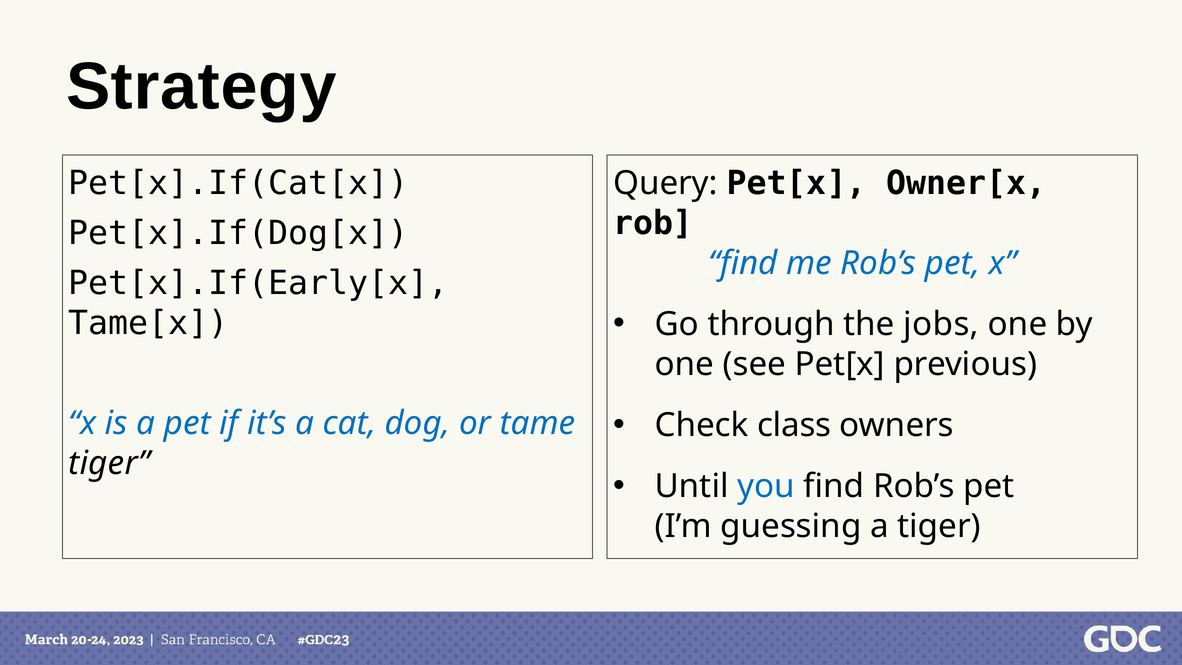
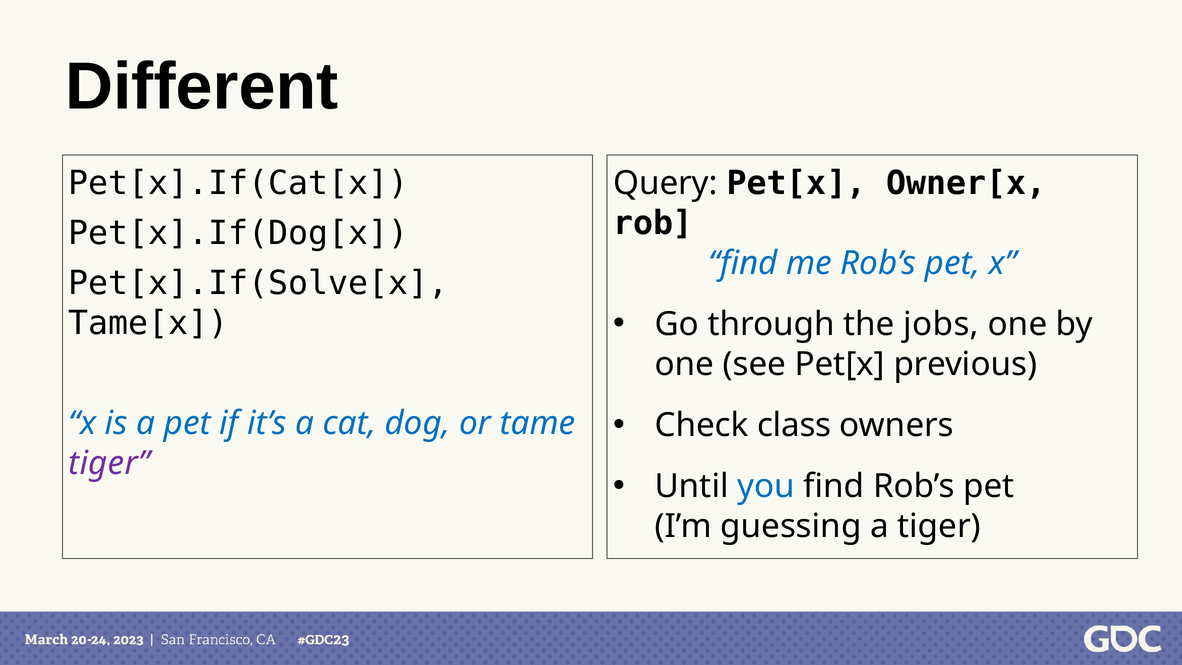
Strategy: Strategy -> Different (202, 87)
Pet[x].If(Early[x: Pet[x].If(Early[x -> Pet[x].If(Solve[x (258, 283)
tiger colour: black -> purple (109, 463)
